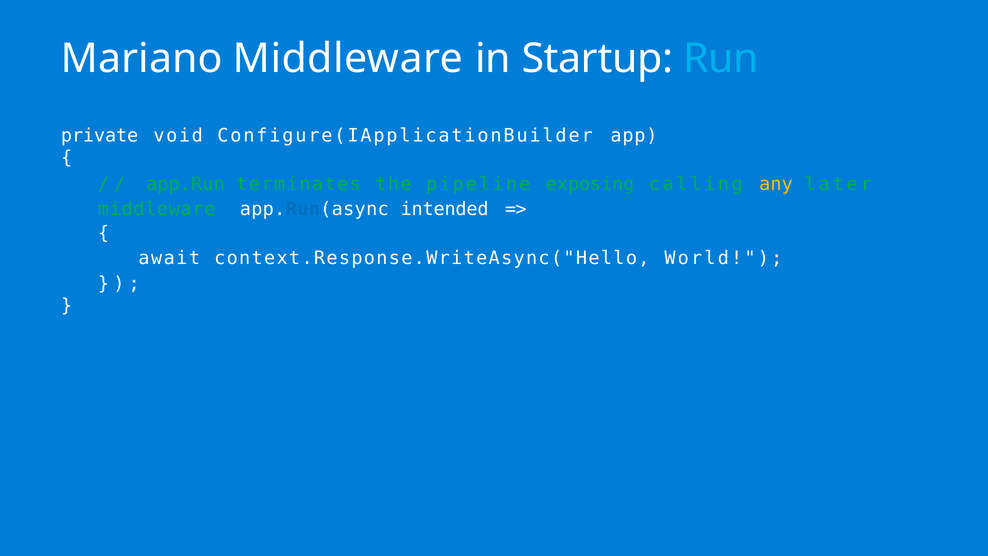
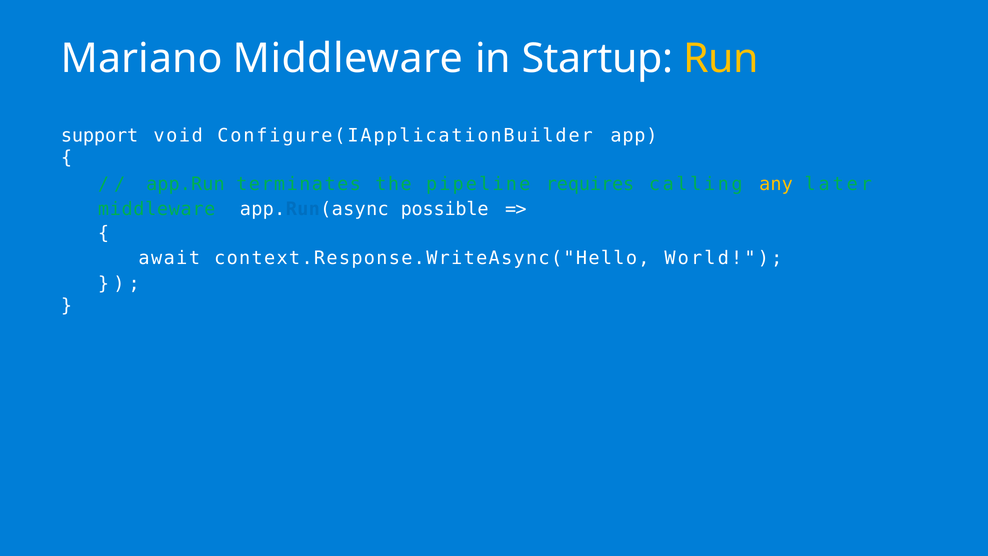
Run colour: light blue -> yellow (721, 59)
private: private -> support (100, 135)
exposing: exposing -> requires (590, 184)
intended: intended -> possible (445, 209)
